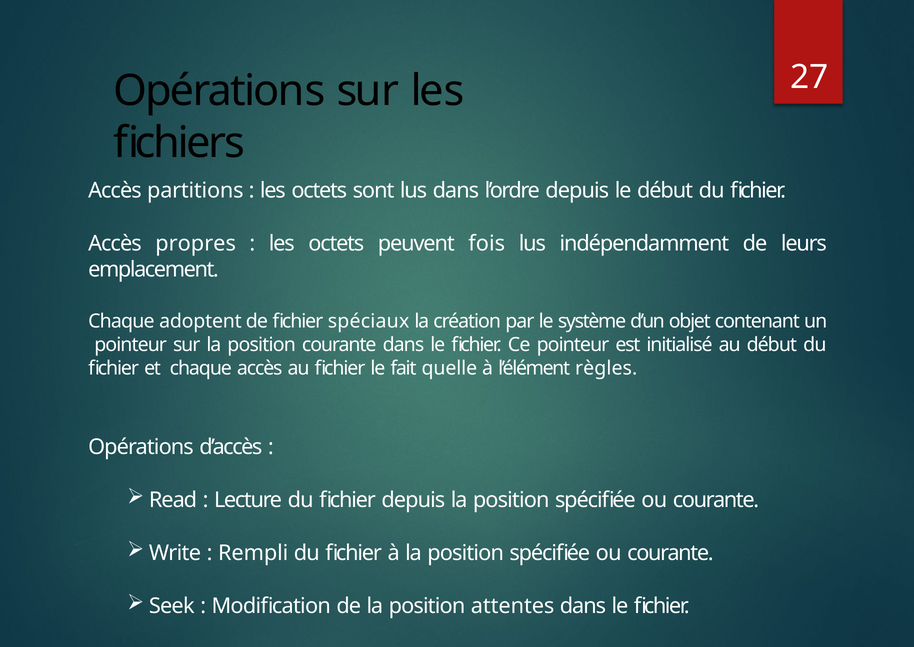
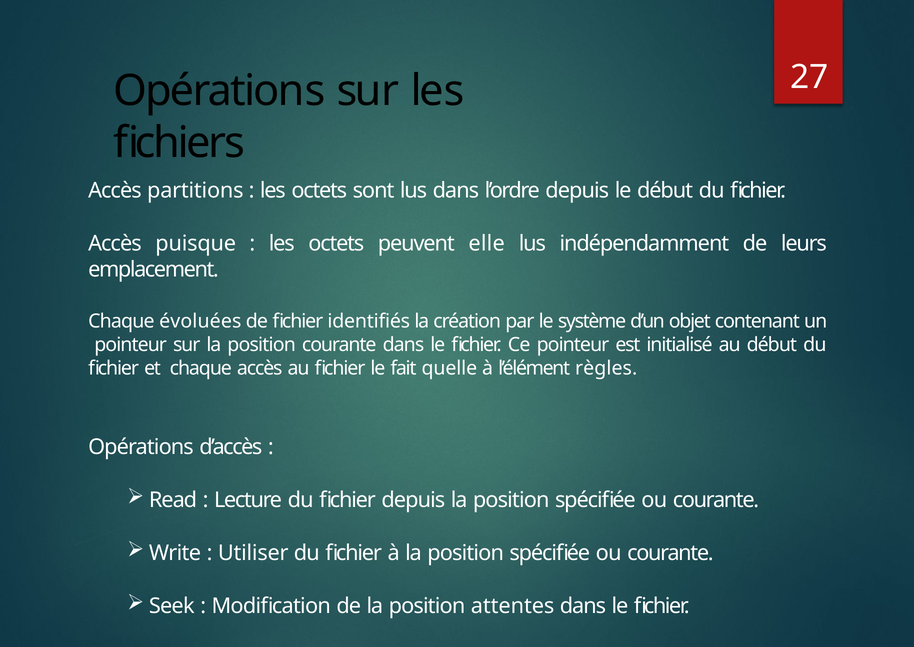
propres: propres -> puisque (196, 243)
fois: fois -> elle (487, 243)
adoptent: adoptent -> évoluées (200, 321)
spéciaux: spéciaux -> identifiés (369, 321)
Rempli: Rempli -> Utiliser (253, 552)
